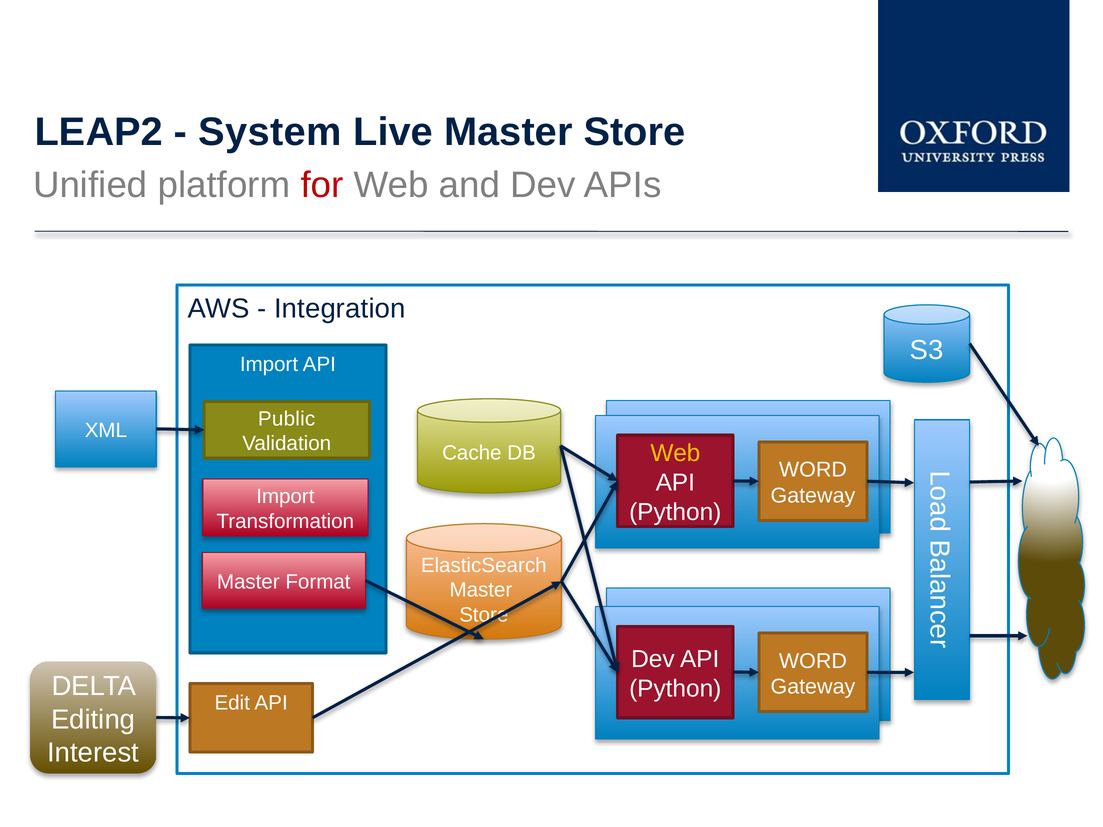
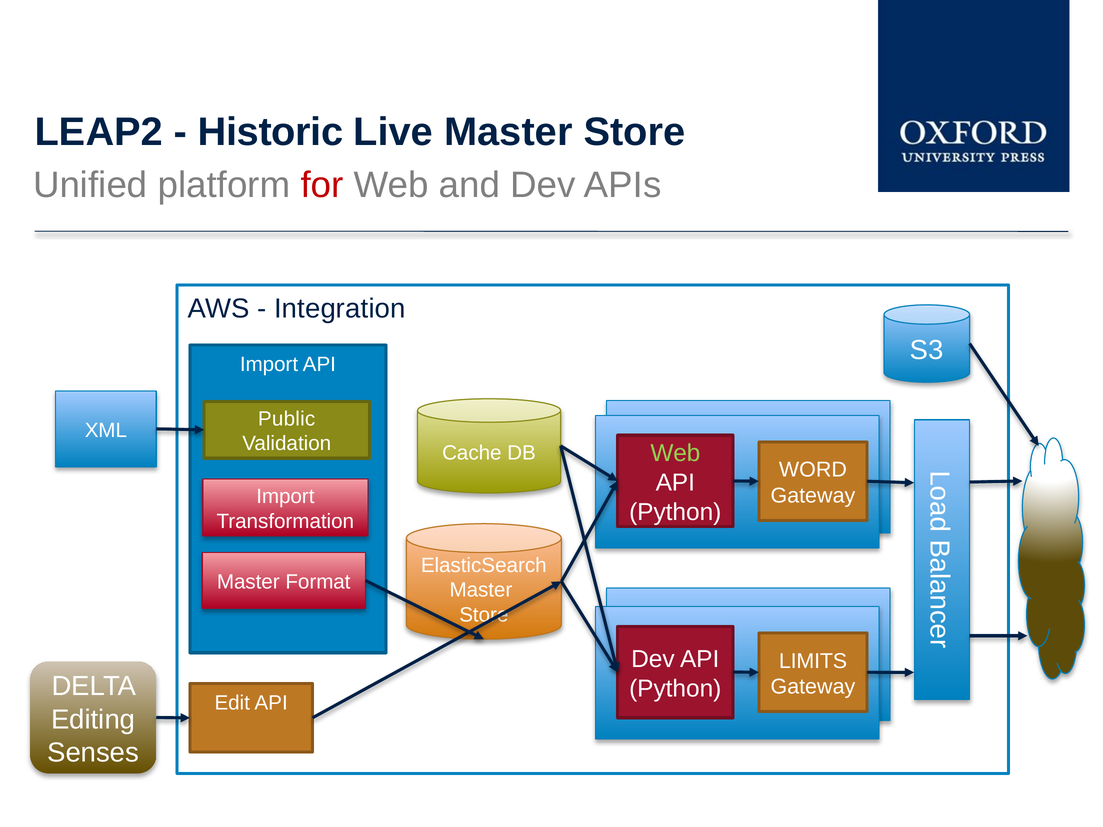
System: System -> Historic (270, 132)
Web colour: yellow -> light green (675, 453)
WORD: WORD -> LIMITS (813, 661)
Interest: Interest -> Senses (93, 753)
